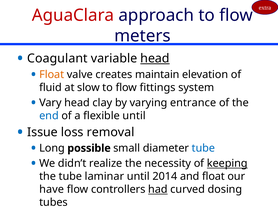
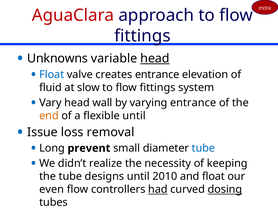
meters: meters -> fittings (142, 36)
Coagulant: Coagulant -> Unknowns (57, 58)
Float colour: orange -> blue (52, 74)
creates maintain: maintain -> entrance (157, 74)
clay: clay -> wall (102, 102)
end colour: blue -> orange (49, 115)
possible: possible -> prevent (89, 148)
keeping underline: present -> none (227, 163)
laminar: laminar -> designs (104, 176)
2014: 2014 -> 2010 (165, 176)
have: have -> even (52, 189)
dosing underline: none -> present (225, 189)
